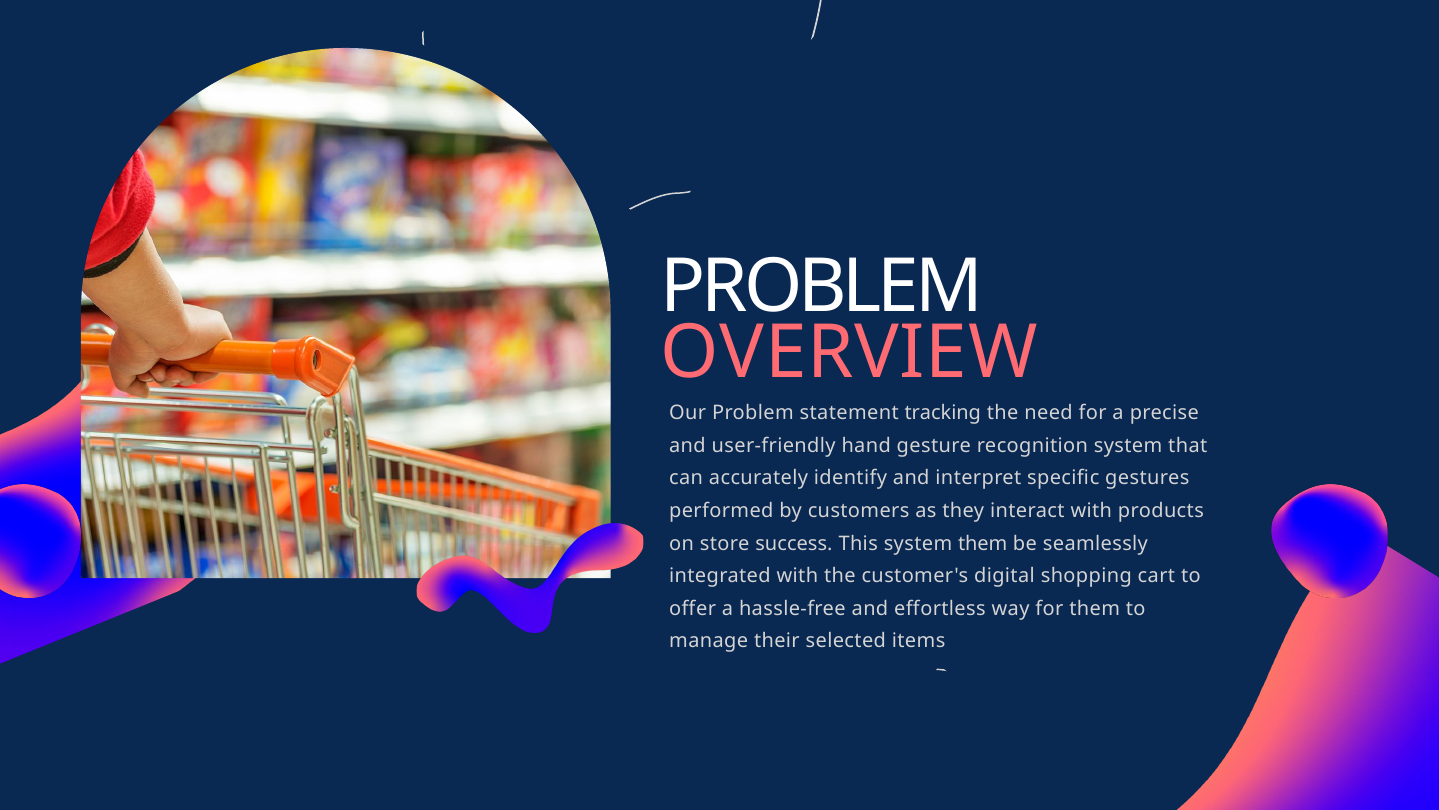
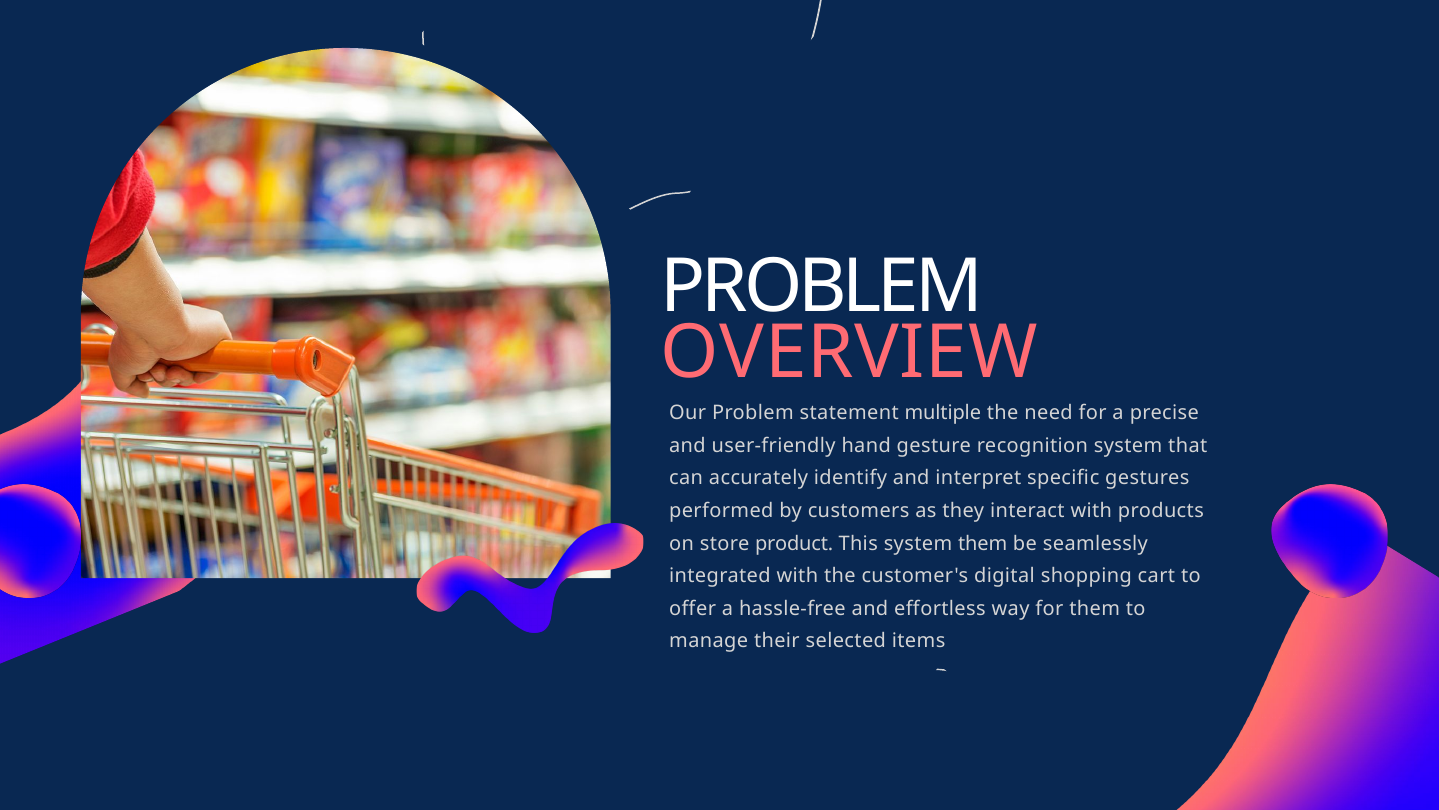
tracking: tracking -> multiple (943, 413)
success: success -> product (794, 543)
